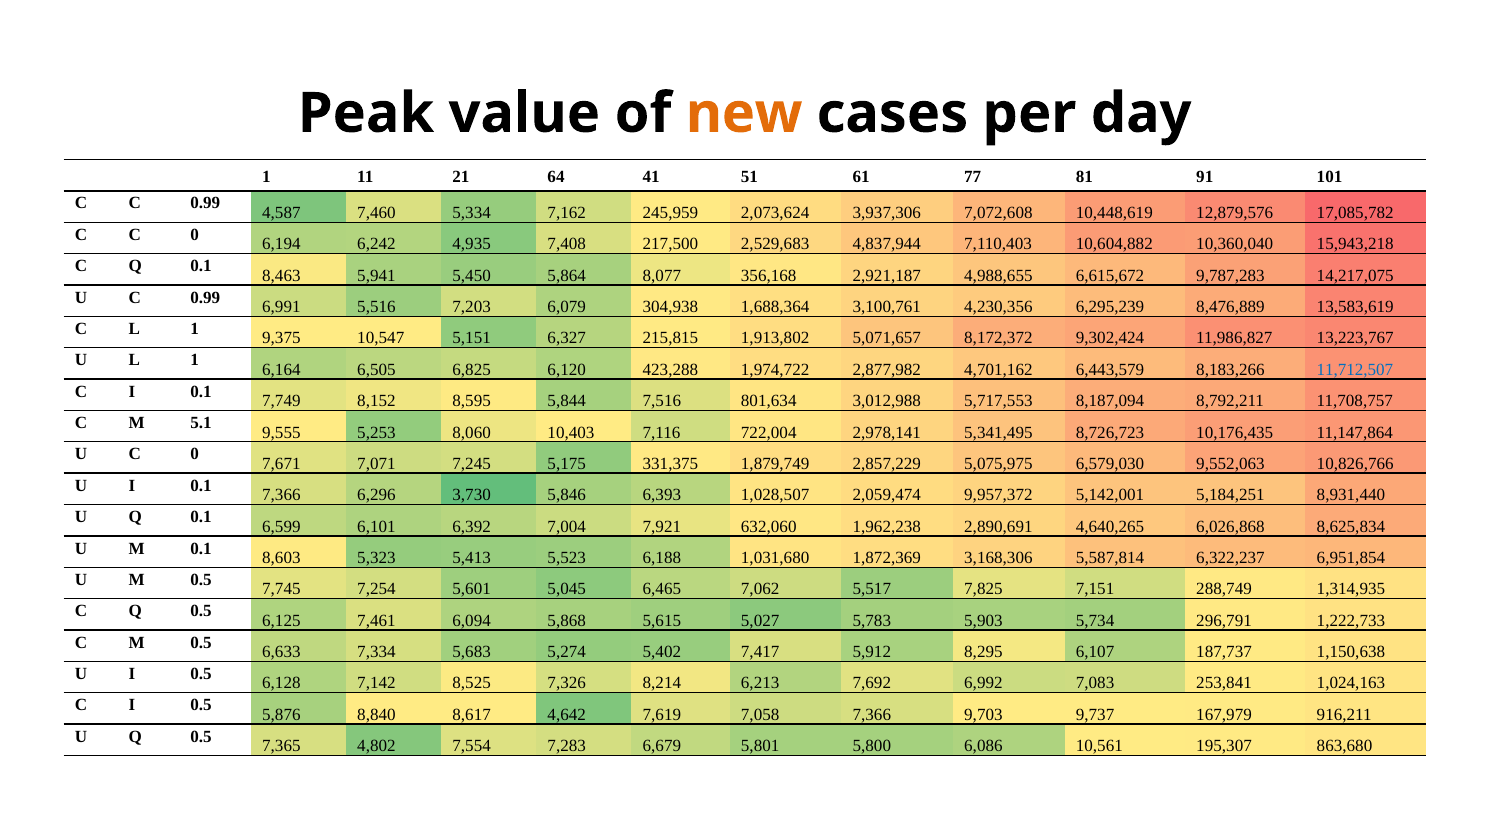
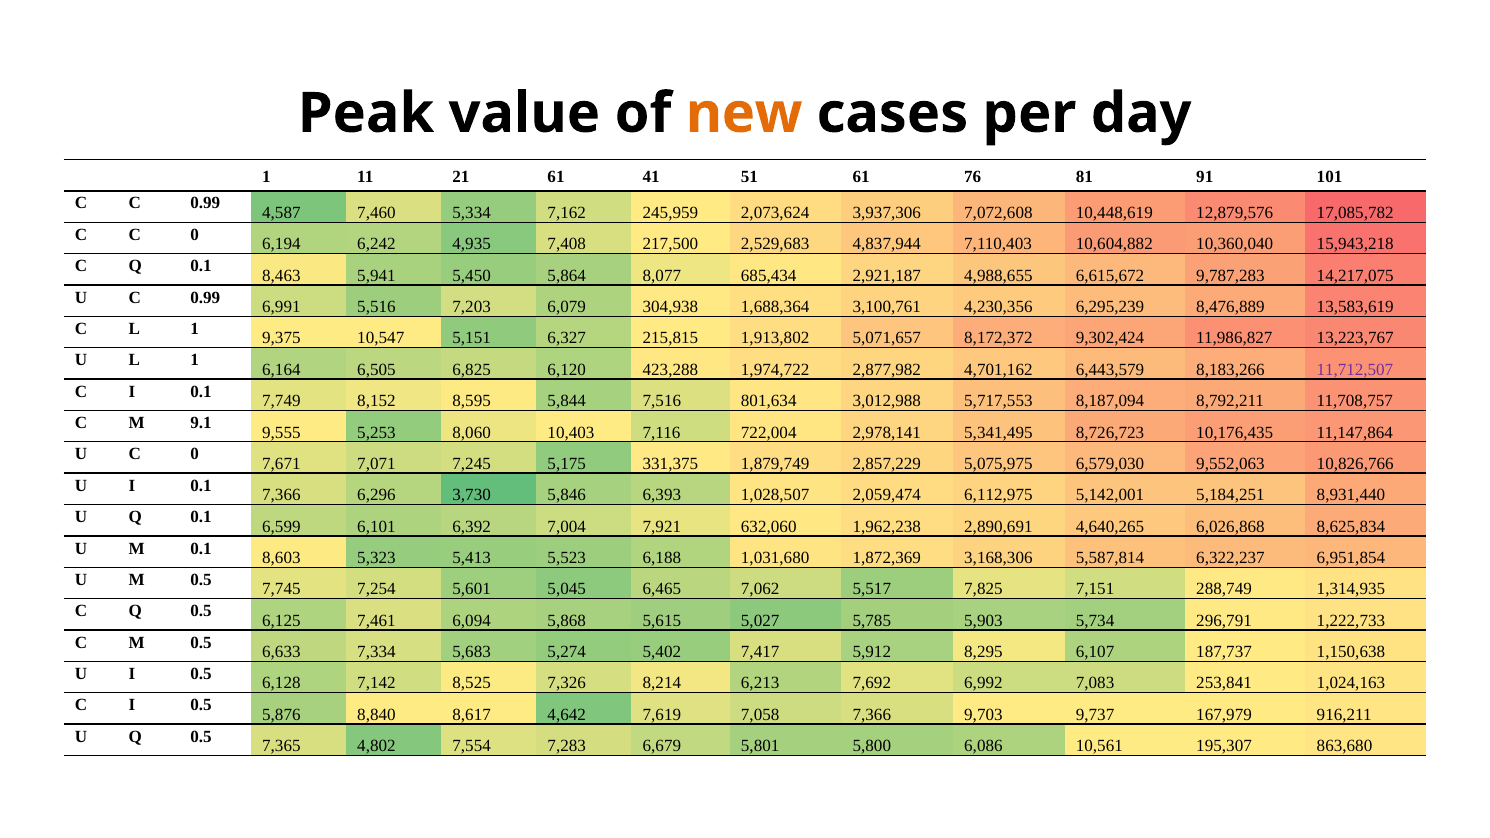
21 64: 64 -> 61 (556, 177)
77: 77 -> 76 (973, 177)
356,168: 356,168 -> 685,434 (769, 276)
11,712,507 colour: blue -> purple (1355, 370)
5.1: 5.1 -> 9.1 (201, 423)
9,957,372: 9,957,372 -> 6,112,975 (998, 495)
5,783: 5,783 -> 5,785 (872, 621)
